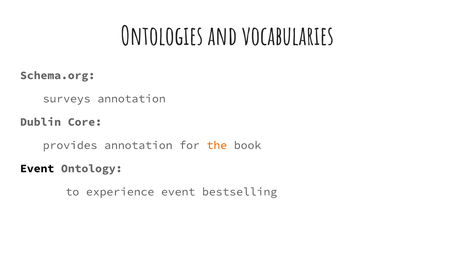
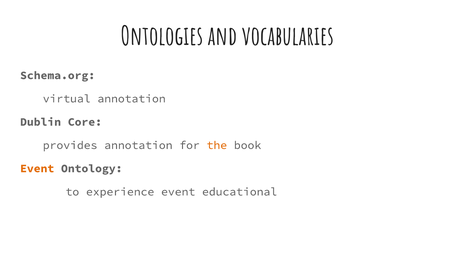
surveys: surveys -> virtual (67, 99)
Event colour: black -> orange (37, 168)
bestselling: bestselling -> educational (240, 192)
